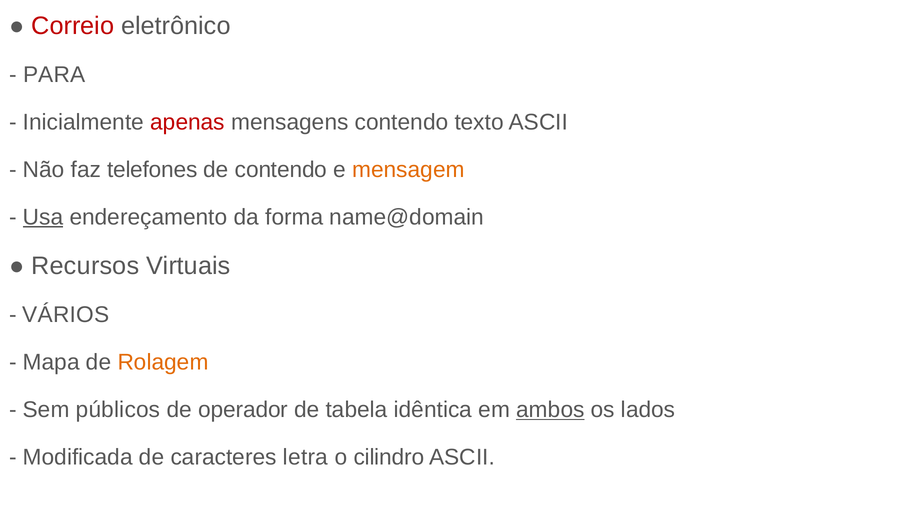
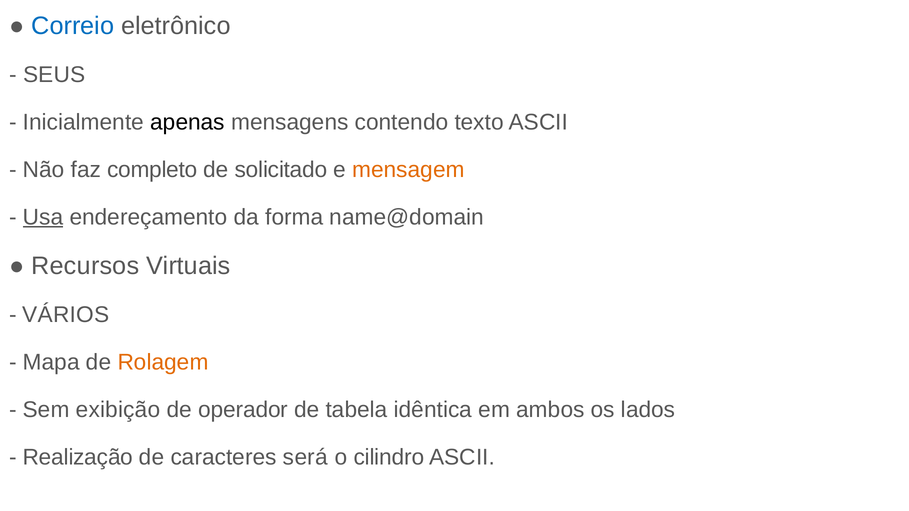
Correio colour: red -> blue (73, 26)
PARA: PARA -> SEUS (54, 75)
apenas colour: red -> black (188, 122)
telefones: telefones -> completo (152, 170)
de contendo: contendo -> solicitado (281, 170)
públicos: públicos -> exibição (118, 410)
ambos underline: present -> none (550, 410)
Modificada: Modificada -> Realização (78, 457)
letra: letra -> será (305, 457)
